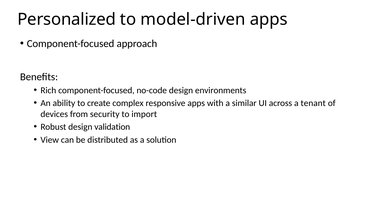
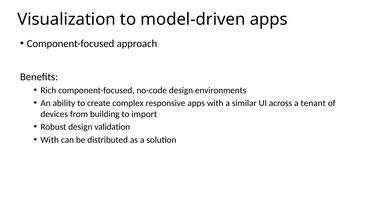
Personalized: Personalized -> Visualization (67, 19)
security: security -> building (105, 114)
View: View -> With (50, 140)
